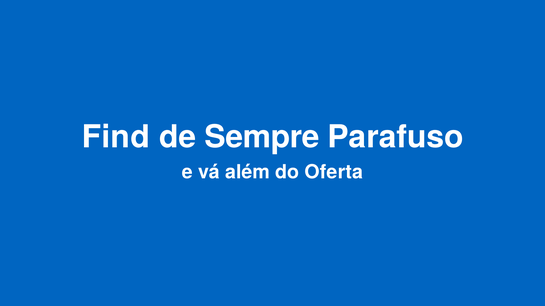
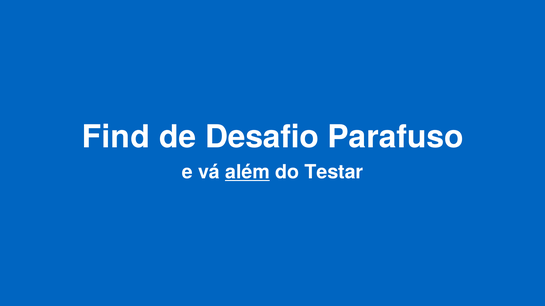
Sempre: Sempre -> Desafio (262, 137)
além underline: none -> present (247, 172)
Oferta: Oferta -> Testar (334, 172)
